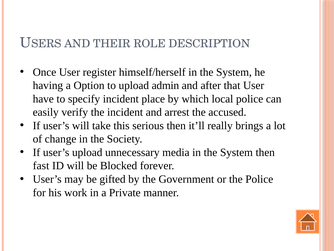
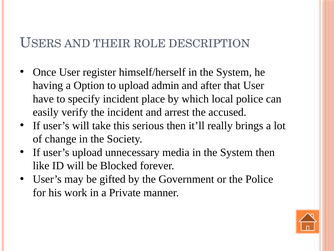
fast: fast -> like (41, 165)
